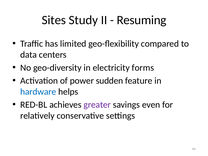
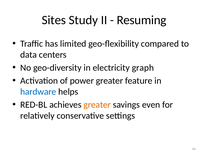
forms: forms -> graph (143, 68)
power sudden: sudden -> greater (110, 81)
greater colour: purple -> orange (97, 105)
